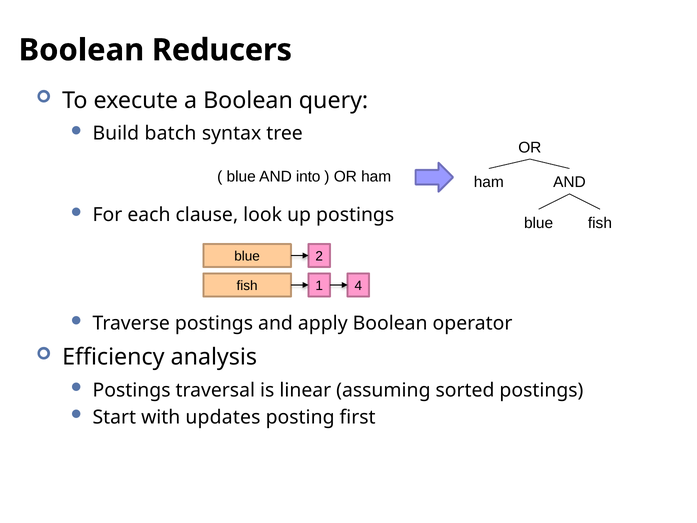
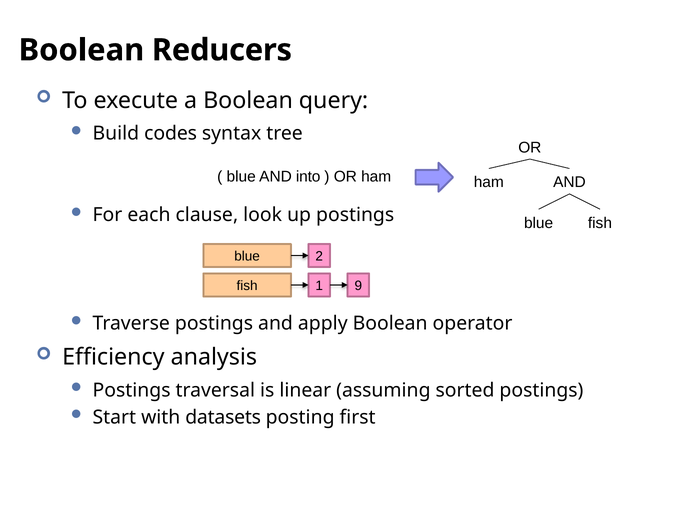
batch: batch -> codes (171, 133)
4: 4 -> 9 (358, 286)
updates: updates -> datasets (223, 417)
